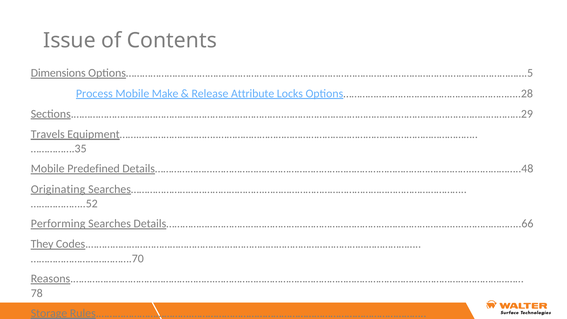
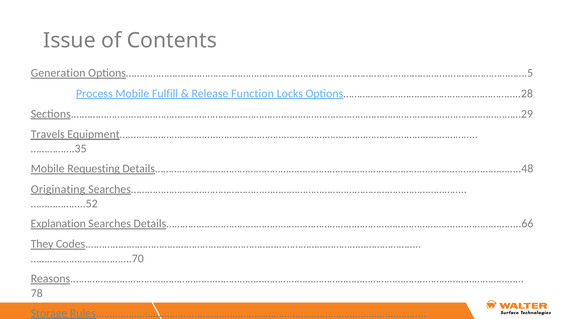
Dimensions: Dimensions -> Generation (58, 73)
Make: Make -> Fulfill (165, 93)
Attribute: Attribute -> Function (253, 93)
Predefined: Predefined -> Requesting (94, 169)
Performing: Performing -> Explanation (58, 224)
